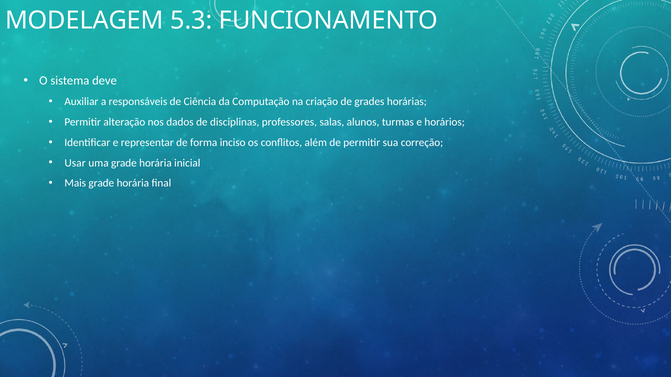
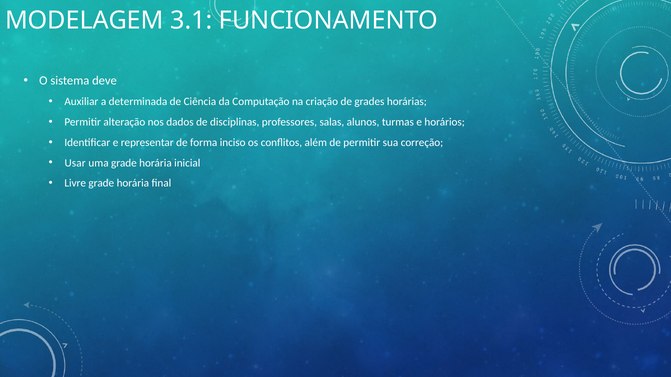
5.3: 5.3 -> 3.1 (191, 20)
responsáveis: responsáveis -> determinada (138, 102)
Mais: Mais -> Livre (75, 183)
